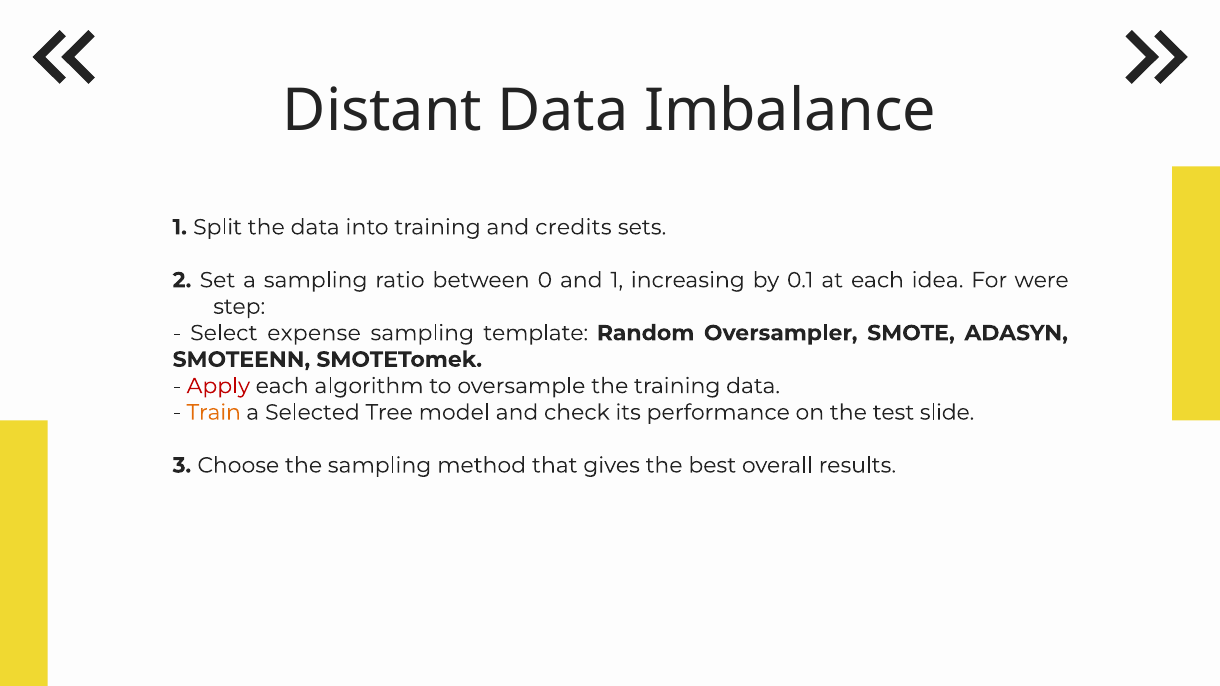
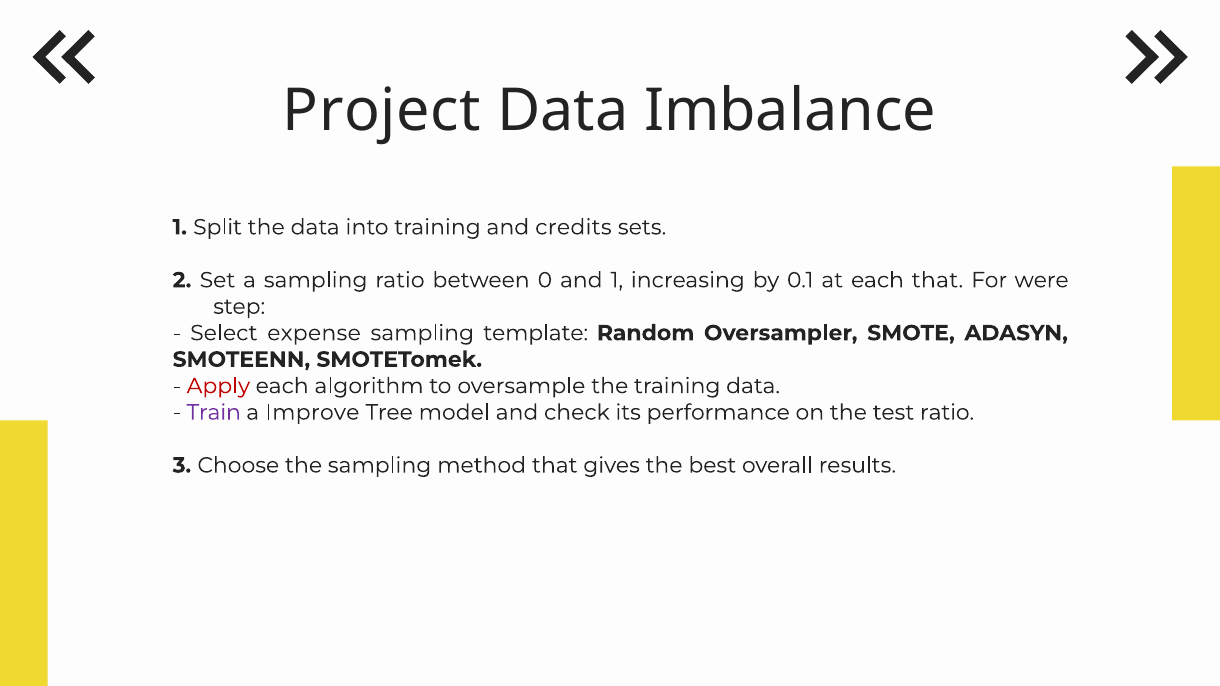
Distant: Distant -> Project (382, 111)
each idea: idea -> that (937, 280)
Train colour: orange -> purple (214, 413)
Selected: Selected -> Improve (312, 413)
test slide: slide -> ratio (947, 413)
